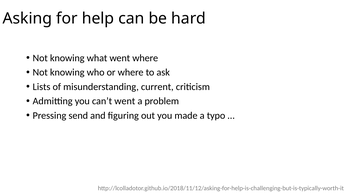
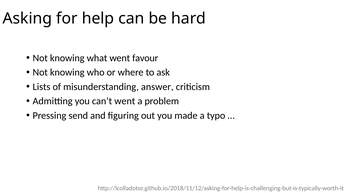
went where: where -> favour (145, 58)
current: current -> answer (157, 87)
